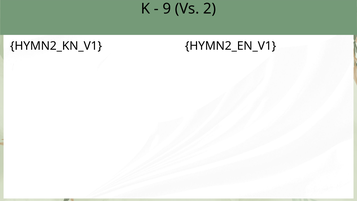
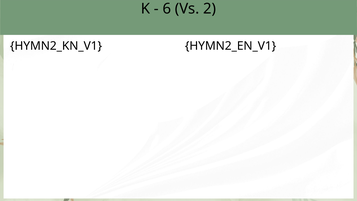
9: 9 -> 6 (167, 9)
